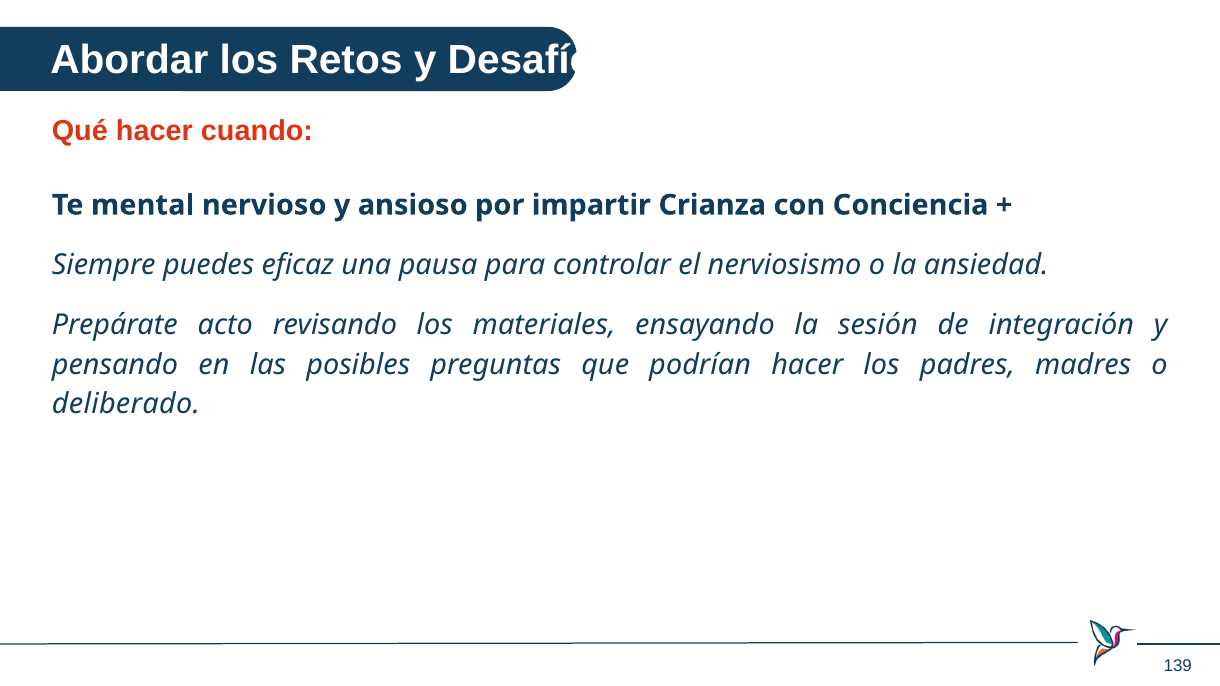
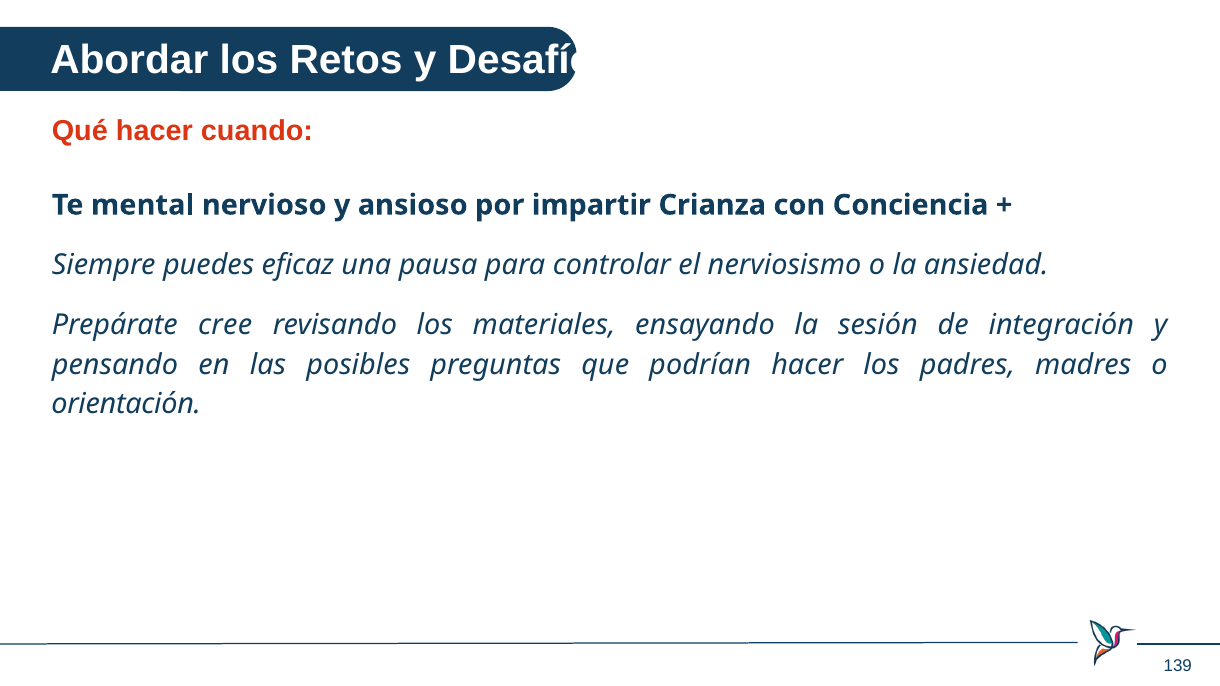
acto: acto -> cree (225, 325)
deliberado: deliberado -> orientación (126, 405)
